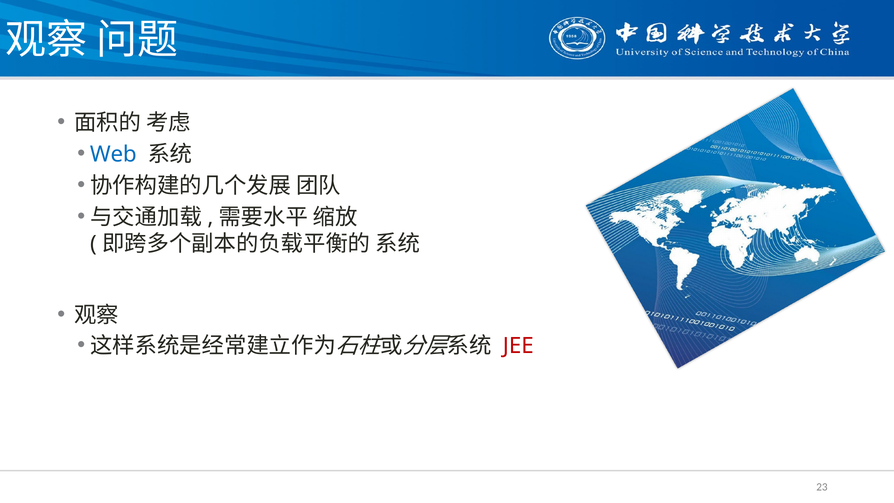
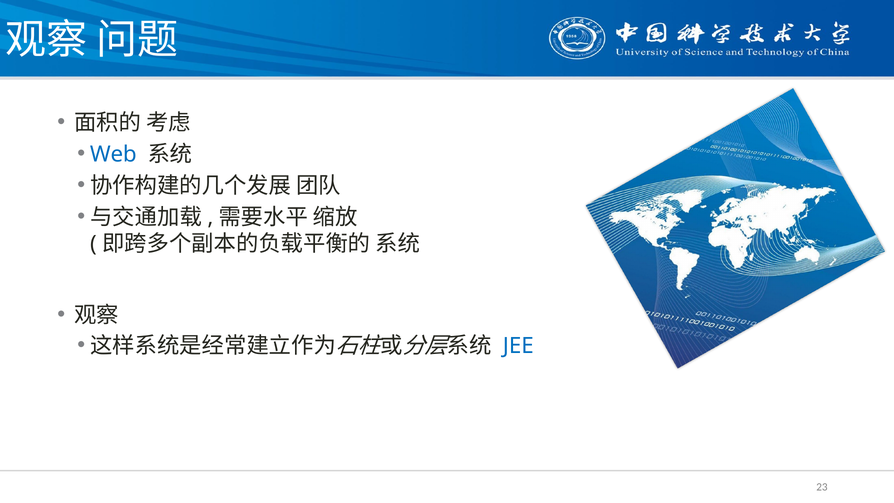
JEE colour: red -> blue (518, 346)
